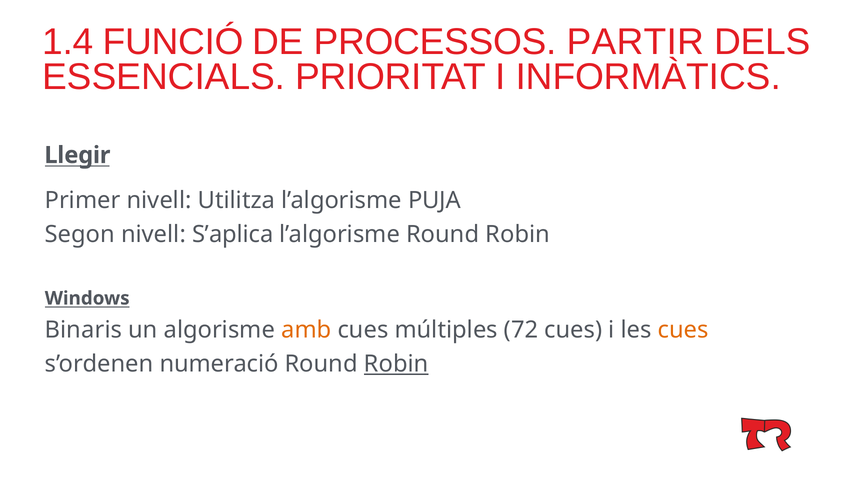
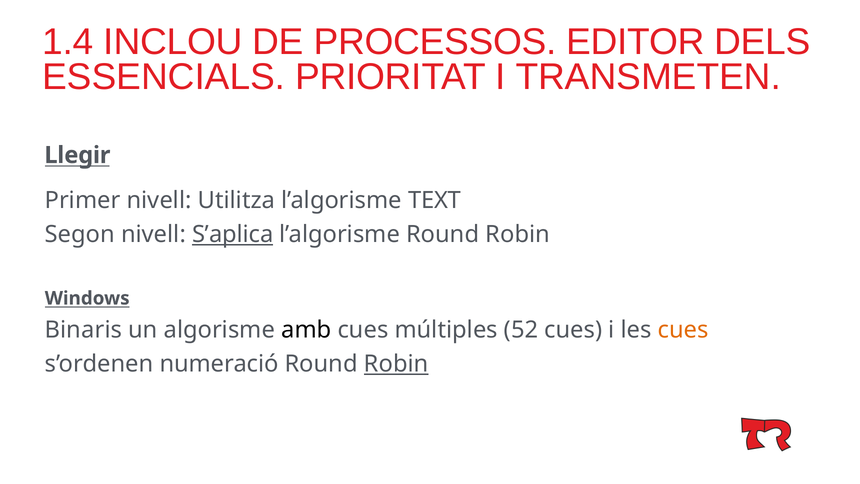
FUNCIÓ: FUNCIÓ -> INCLOU (173, 42)
PARTIR: PARTIR -> EDITOR (636, 42)
INFORMÀTICS: INFORMÀTICS -> TRANSMETEN (648, 77)
PUJA: PUJA -> TEXT (434, 200)
S’aplica underline: none -> present (233, 234)
amb colour: orange -> black (306, 330)
72: 72 -> 52 (521, 330)
